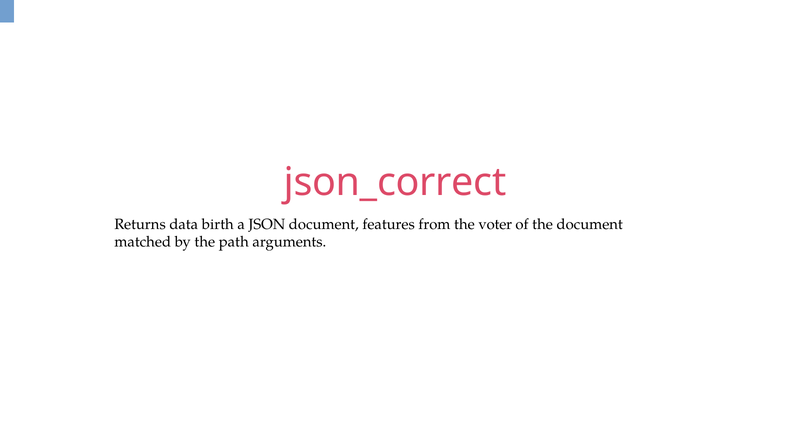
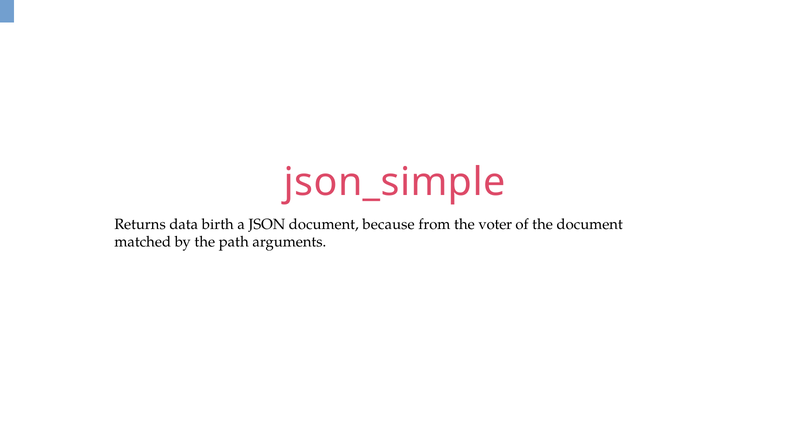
json_correct: json_correct -> json_simple (395, 182)
features: features -> because (389, 224)
